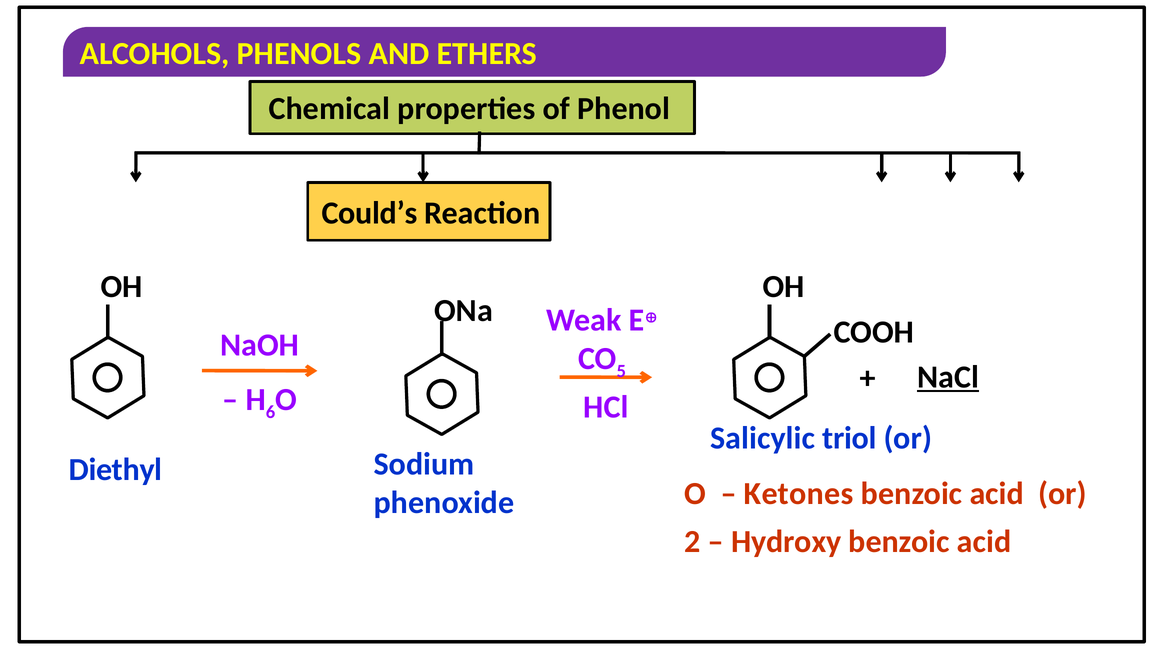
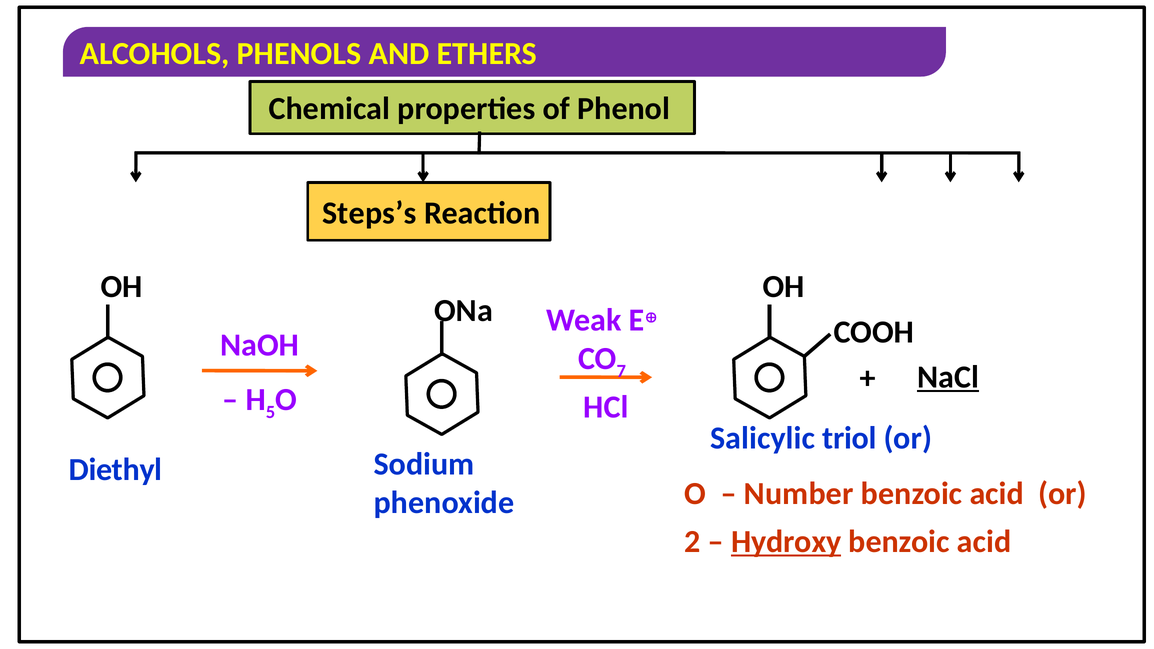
Could’s: Could’s -> Steps’s (369, 213)
5: 5 -> 7 (621, 371)
6: 6 -> 5 (270, 412)
Ketones: Ketones -> Number (799, 494)
Hydroxy underline: none -> present (786, 542)
